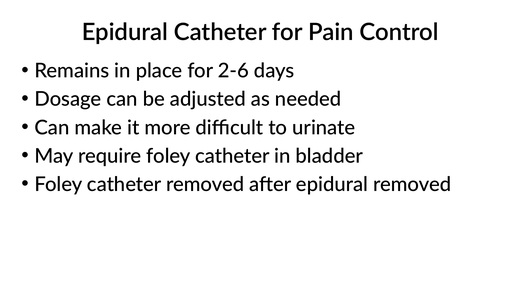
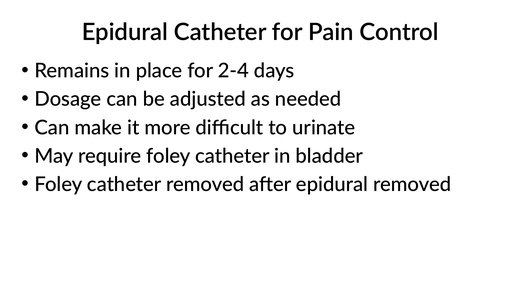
2-6: 2-6 -> 2-4 (233, 71)
